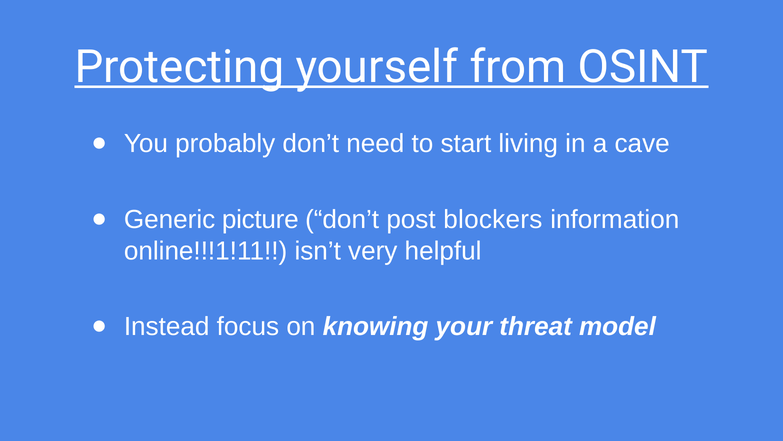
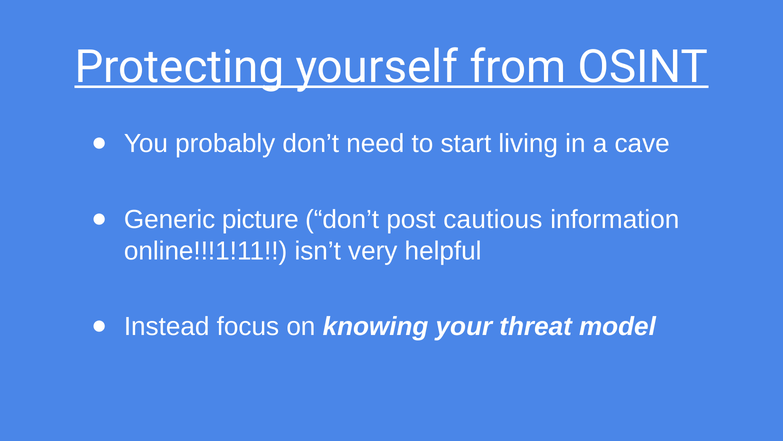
blockers: blockers -> cautious (493, 219)
